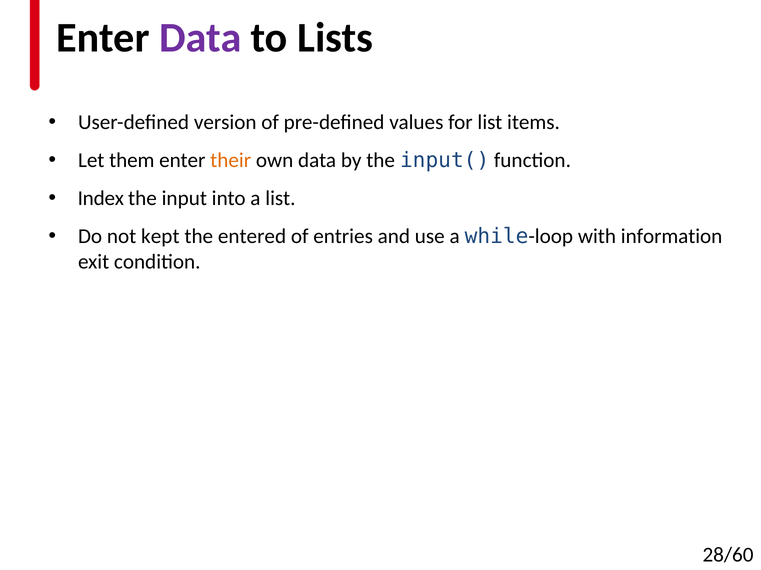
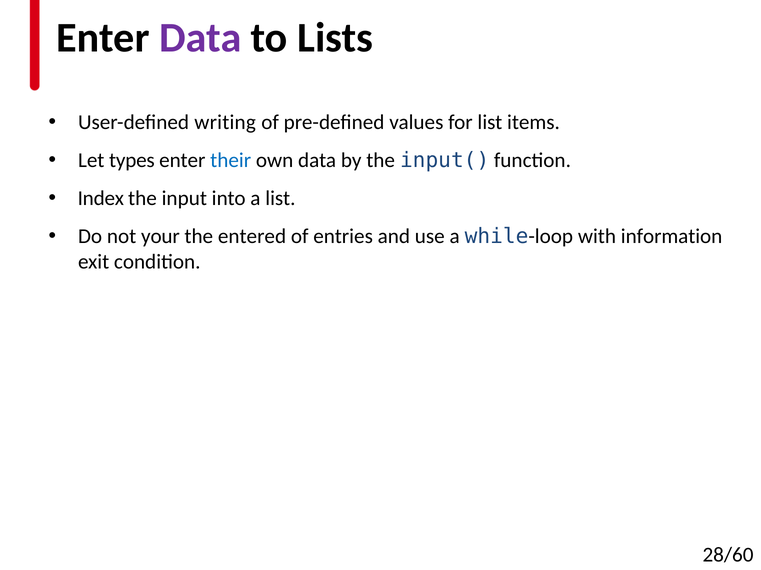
version: version -> writing (225, 123)
them: them -> types (132, 161)
their colour: orange -> blue (231, 161)
kept: kept -> your (160, 237)
